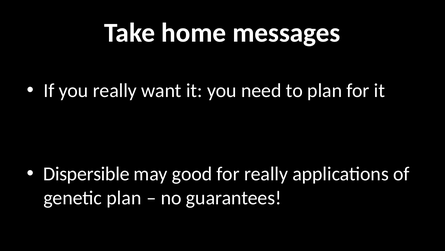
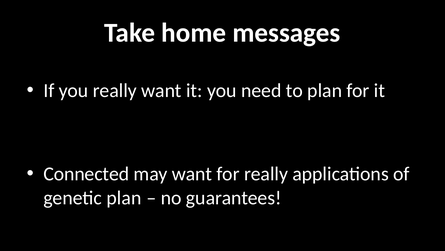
Dispersible: Dispersible -> Connected (86, 174)
may good: good -> want (192, 174)
